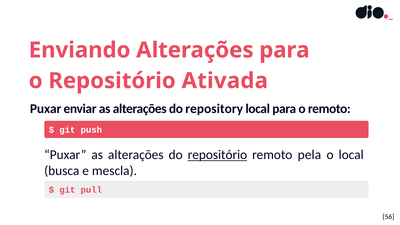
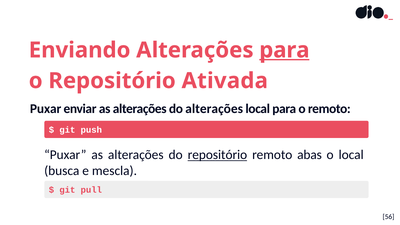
para underline: none -> present (284, 50)
do repository: repository -> alterações (214, 109)
pela: pela -> abas (310, 155)
